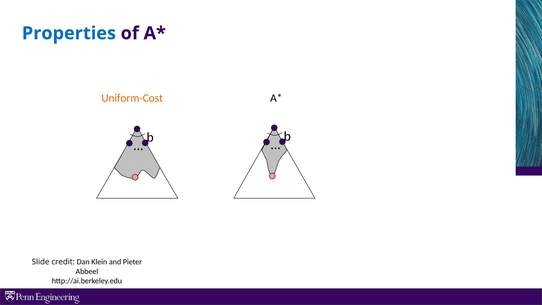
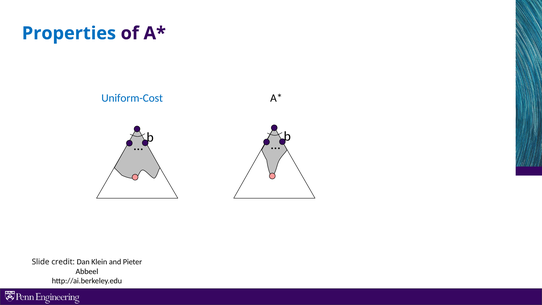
Uniform-Cost colour: orange -> blue (132, 98)
